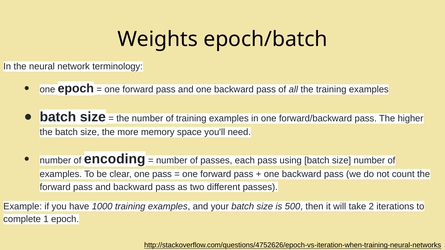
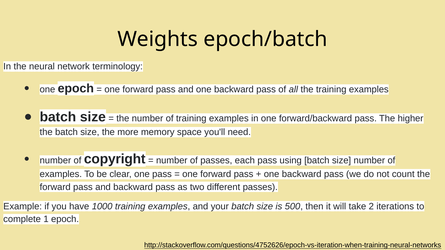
encoding: encoding -> copyright (115, 159)
